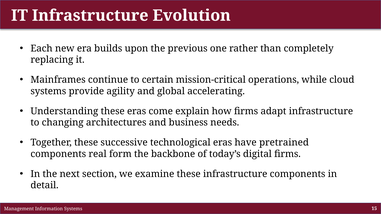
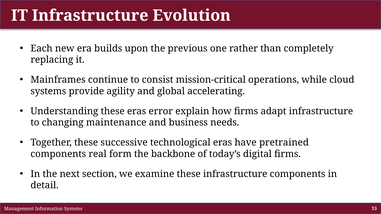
certain: certain -> consist (158, 80)
come: come -> error (161, 111)
architectures: architectures -> maintenance (116, 123)
